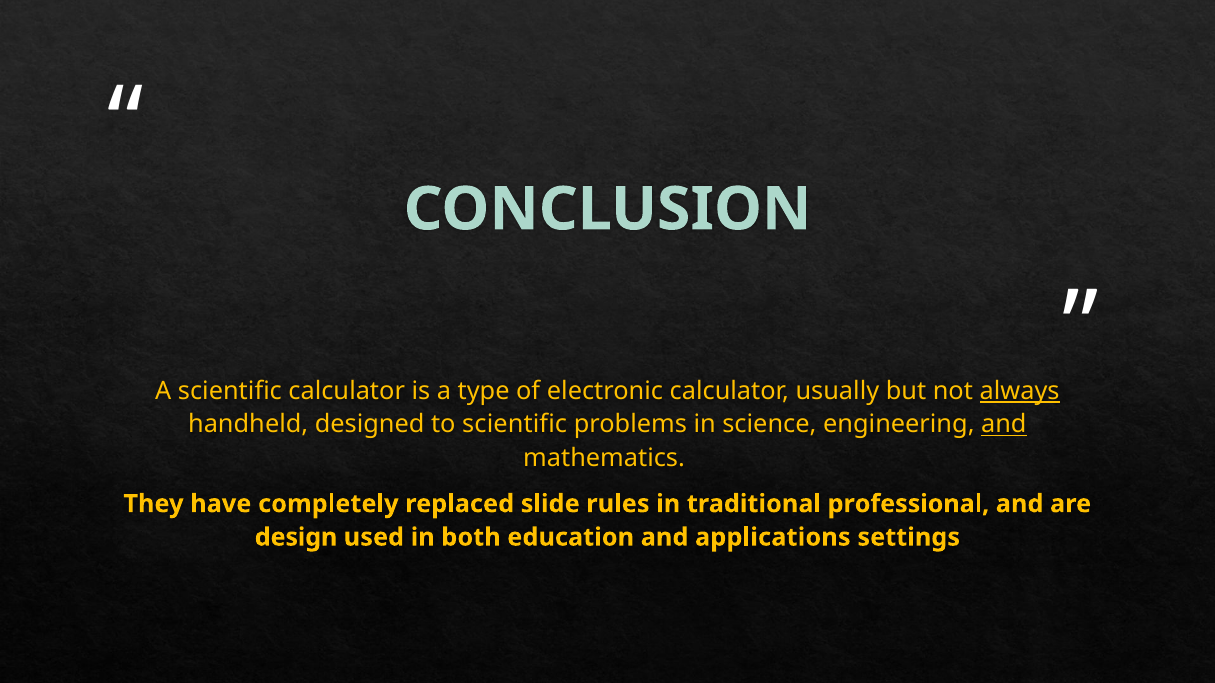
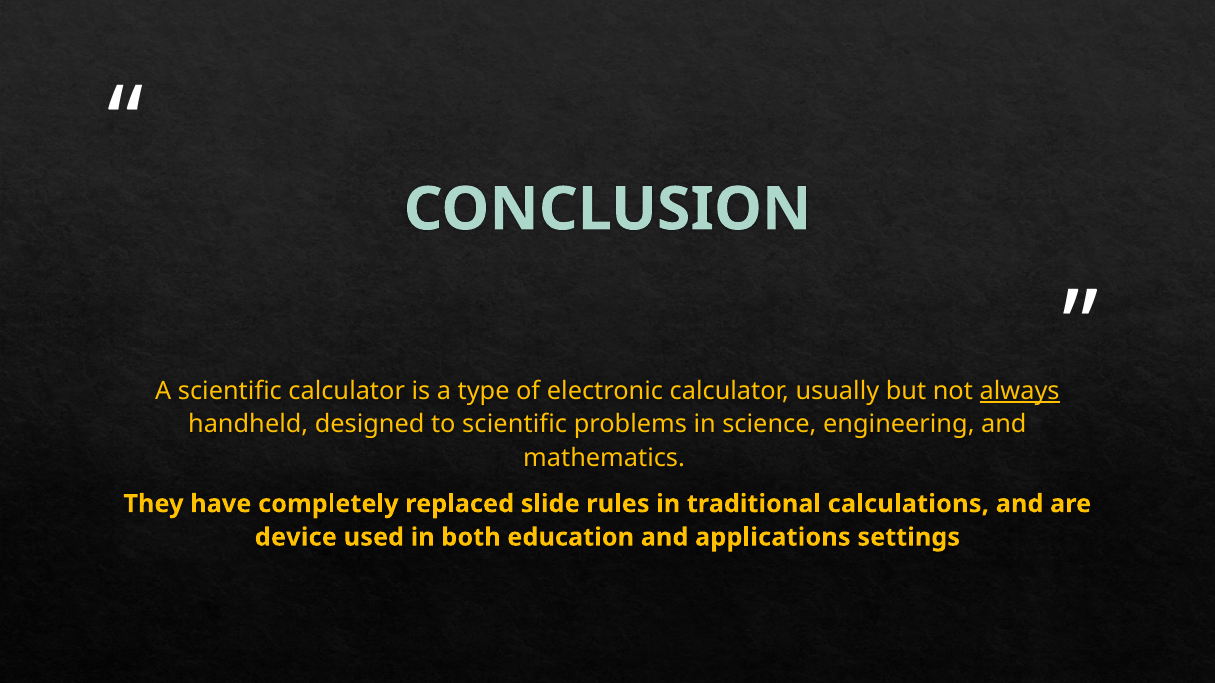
and underline: present -> none (1004, 425)
professional: professional -> calculations (908, 504)
design: design -> device (296, 538)
